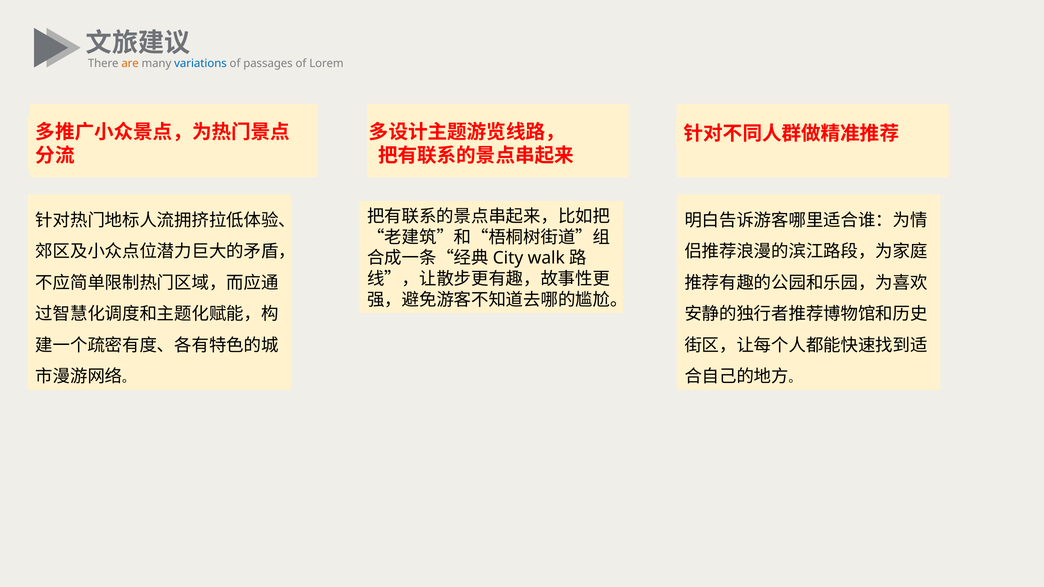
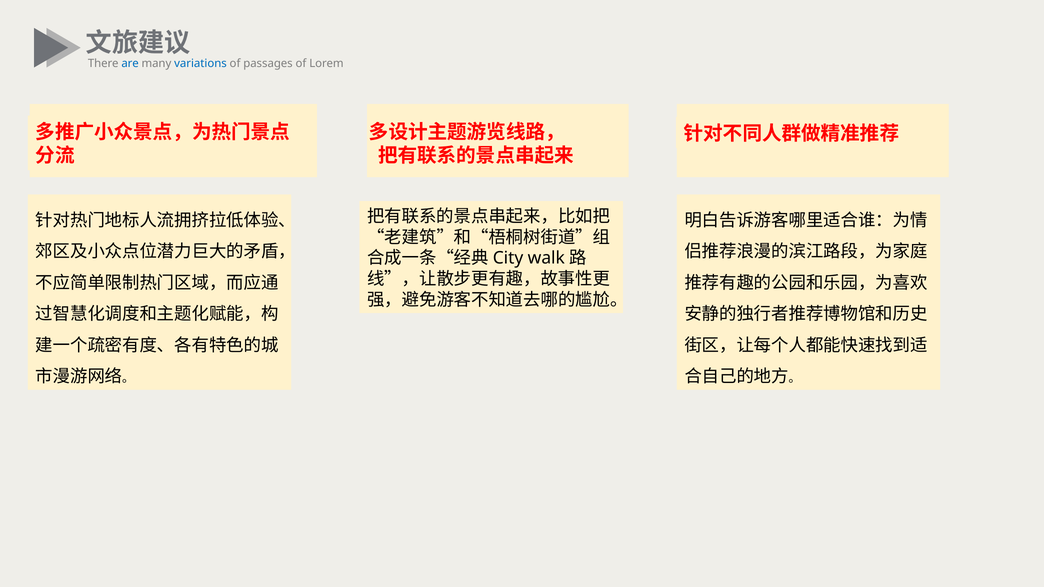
are colour: orange -> blue (130, 63)
